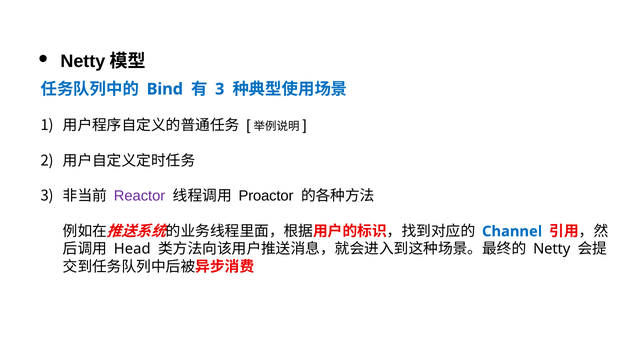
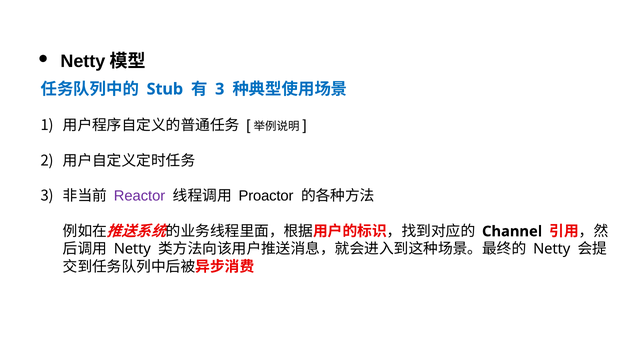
Bind: Bind -> Stub (165, 89)
Channel colour: blue -> black (512, 231)
Head: Head -> Netty (132, 249)
